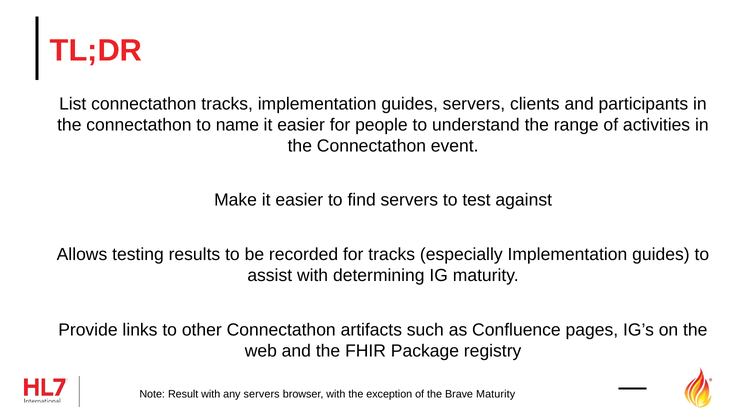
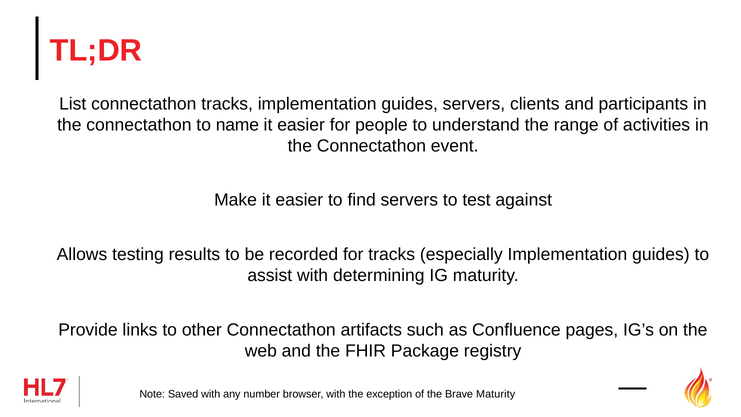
Result: Result -> Saved (183, 394)
any servers: servers -> number (262, 394)
